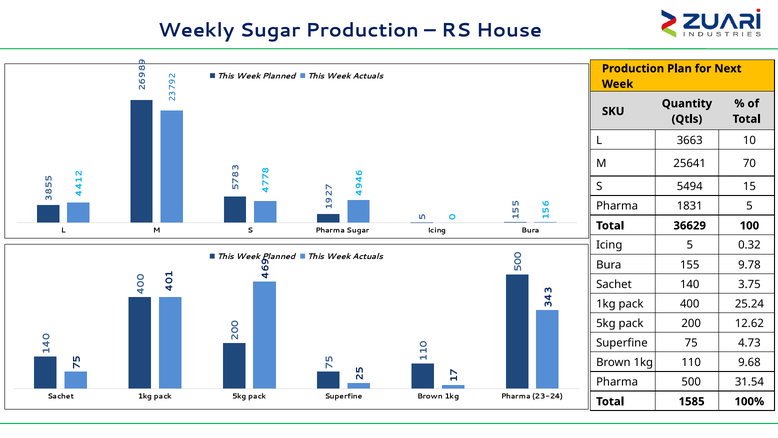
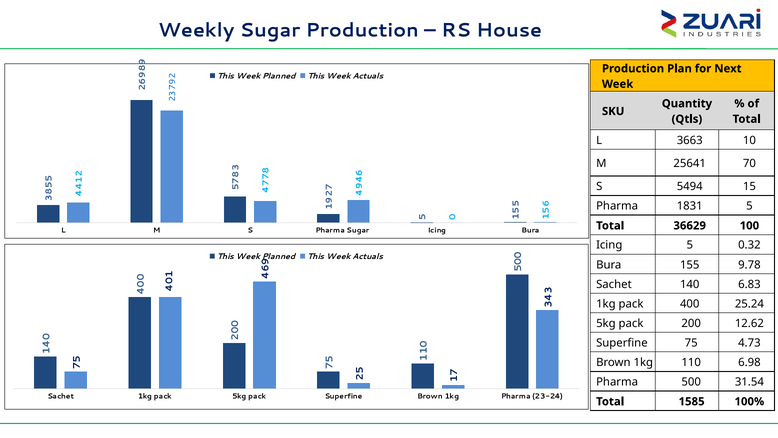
3.75: 3.75 -> 6.83 (749, 284)
9.68: 9.68 -> 6.98 (749, 362)
